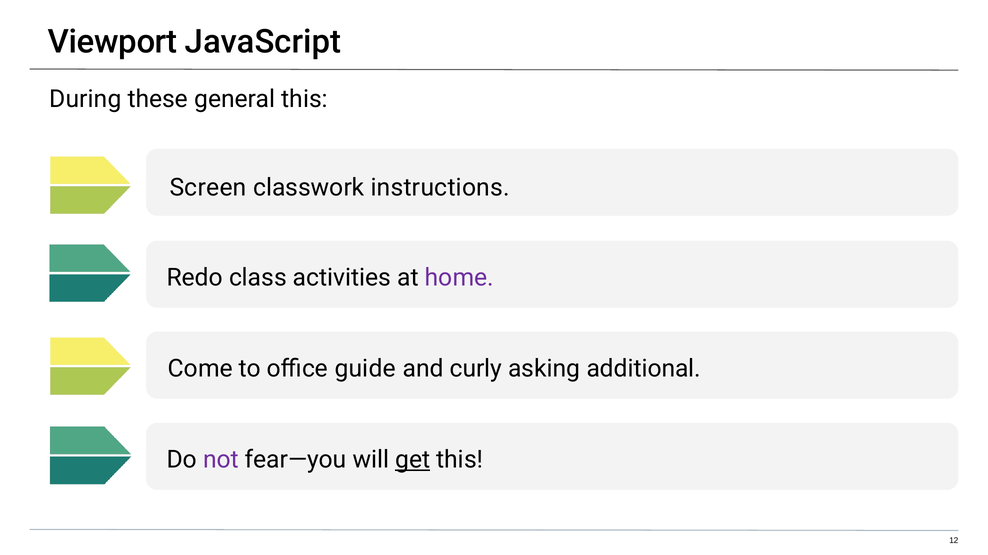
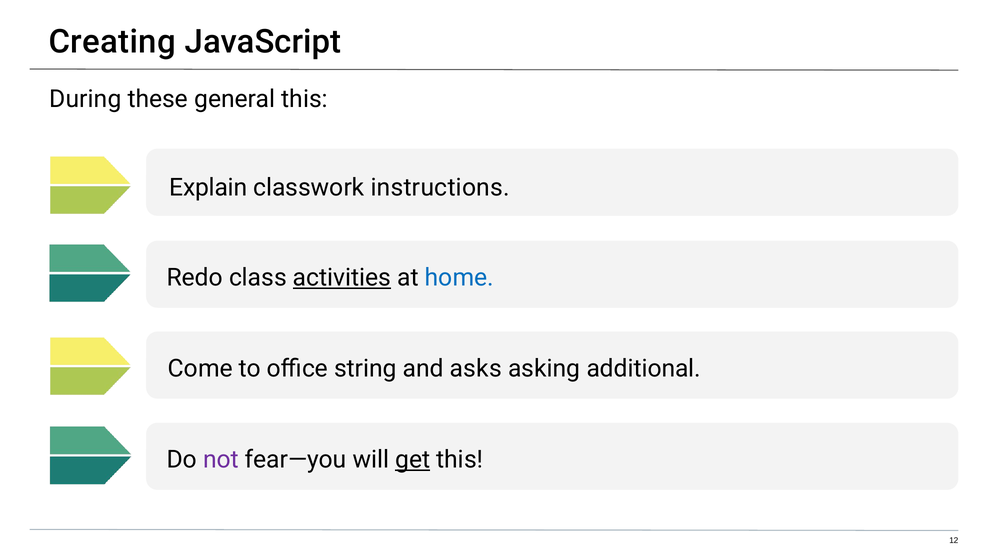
Viewport: Viewport -> Creating (112, 42)
Screen: Screen -> Explain (208, 188)
activities underline: none -> present (342, 278)
home colour: purple -> blue (459, 278)
guide: guide -> string (365, 369)
curly: curly -> asks (476, 369)
